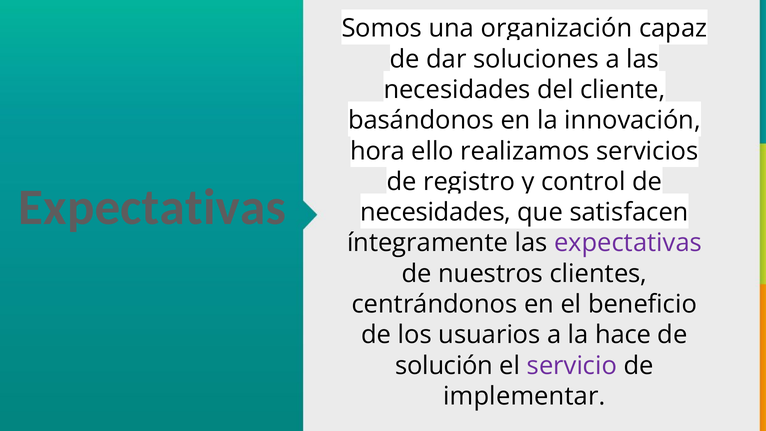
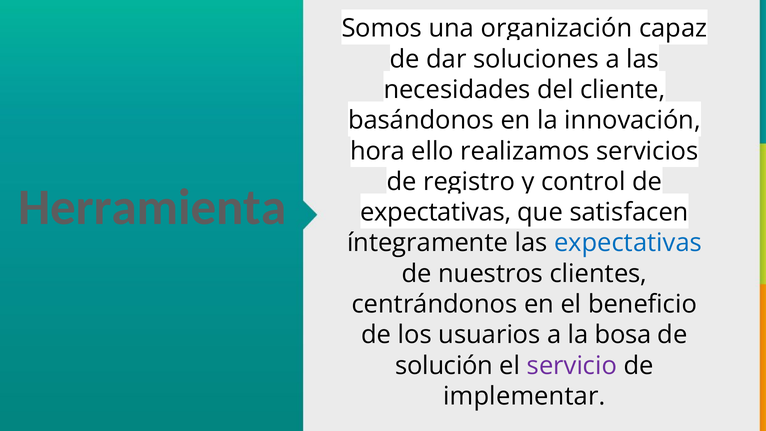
Expectativas: Expectativas -> Herramienta (152, 207)
necesidades: necesidades -> expectativas (436, 212)
expectativas colour: purple -> blue (628, 243)
hace: hace -> bosa (623, 335)
